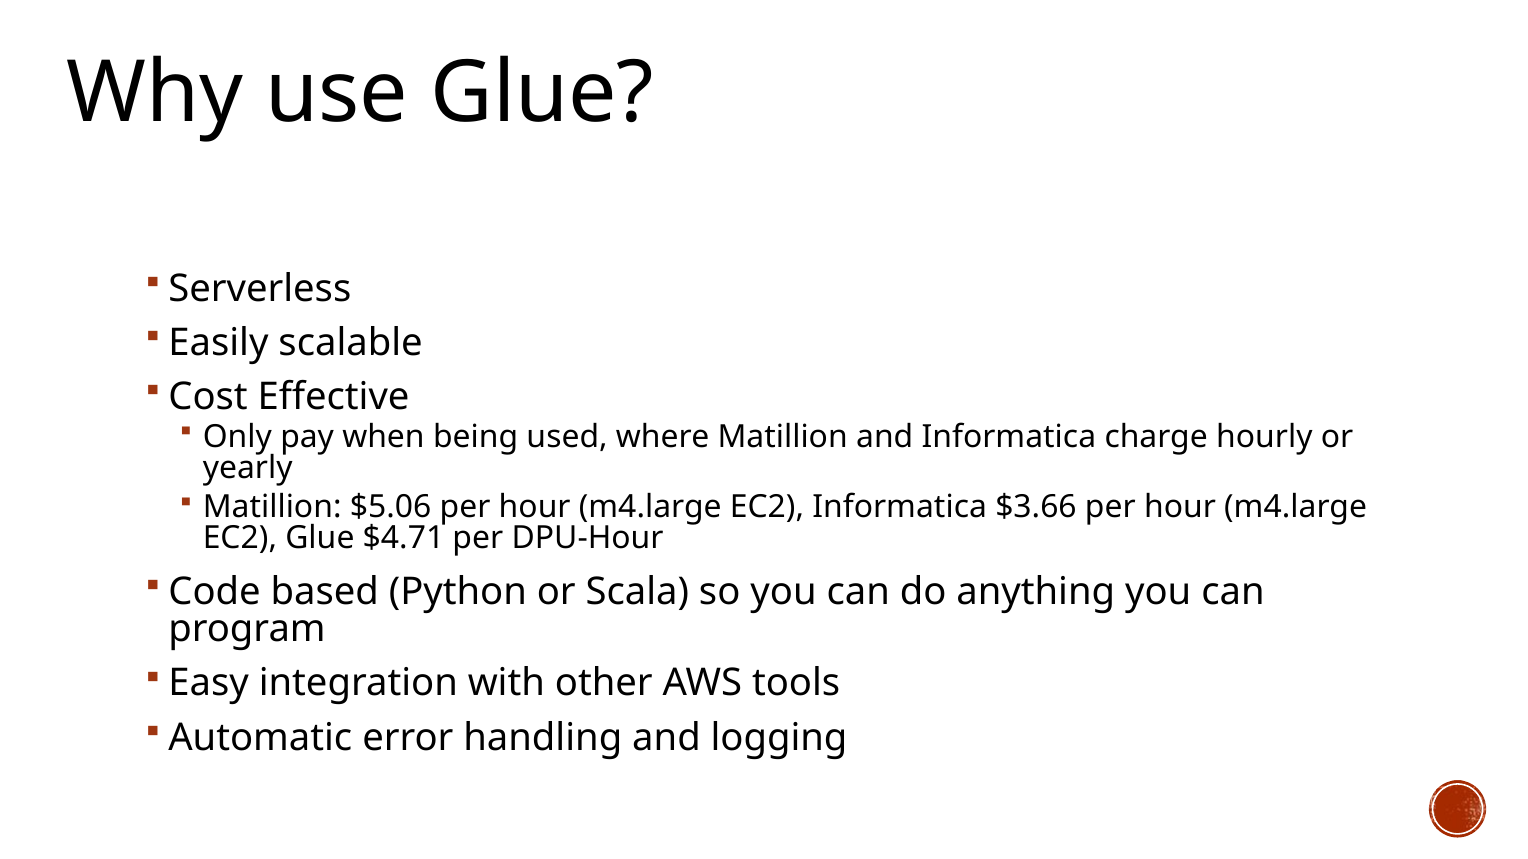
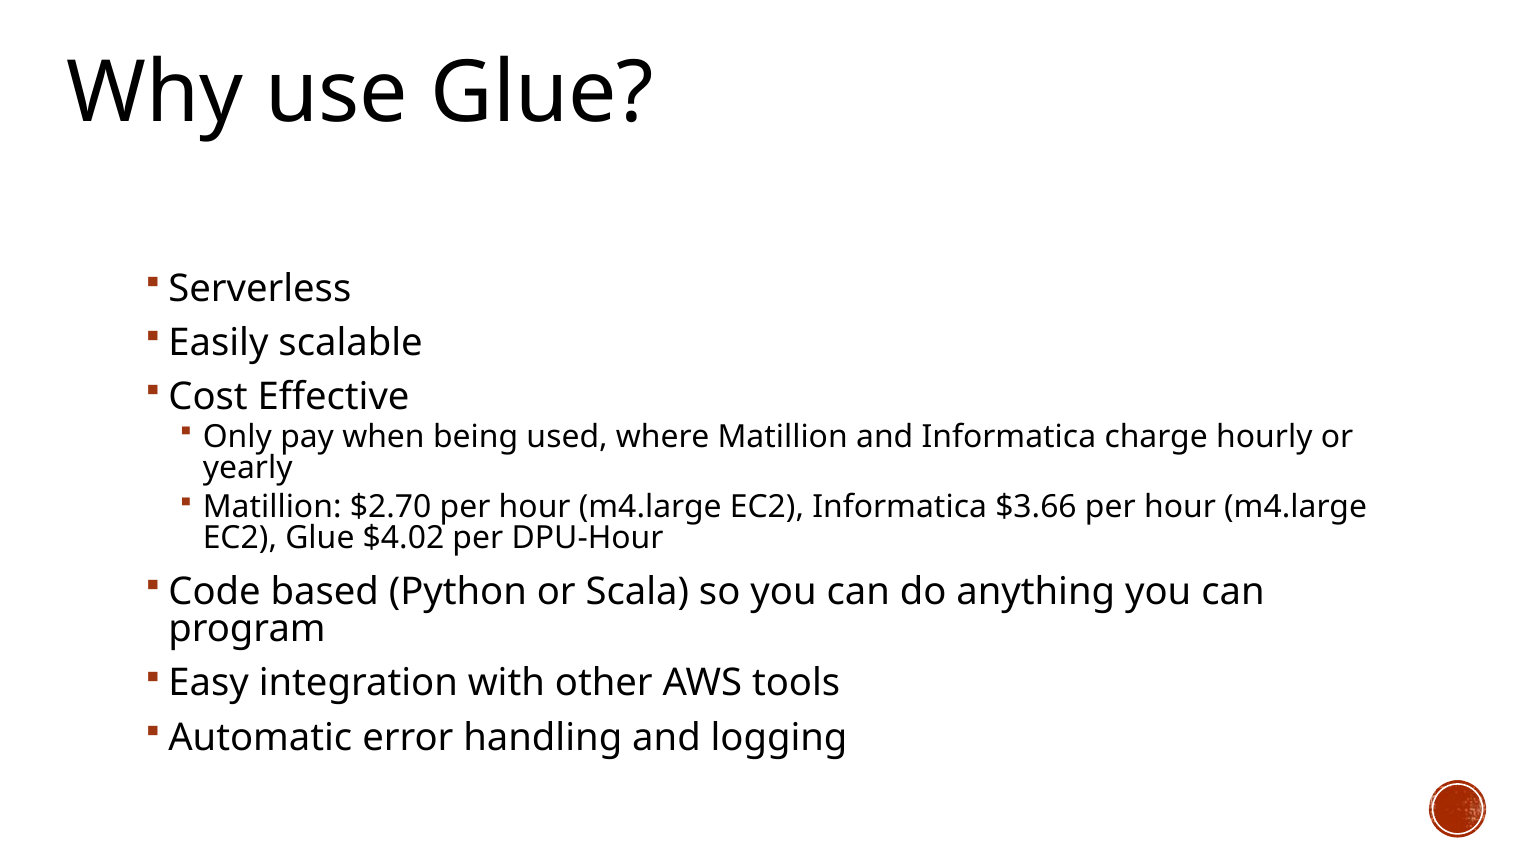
$5.06: $5.06 -> $2.70 (391, 508)
$4.71: $4.71 -> $4.02 (403, 539)
